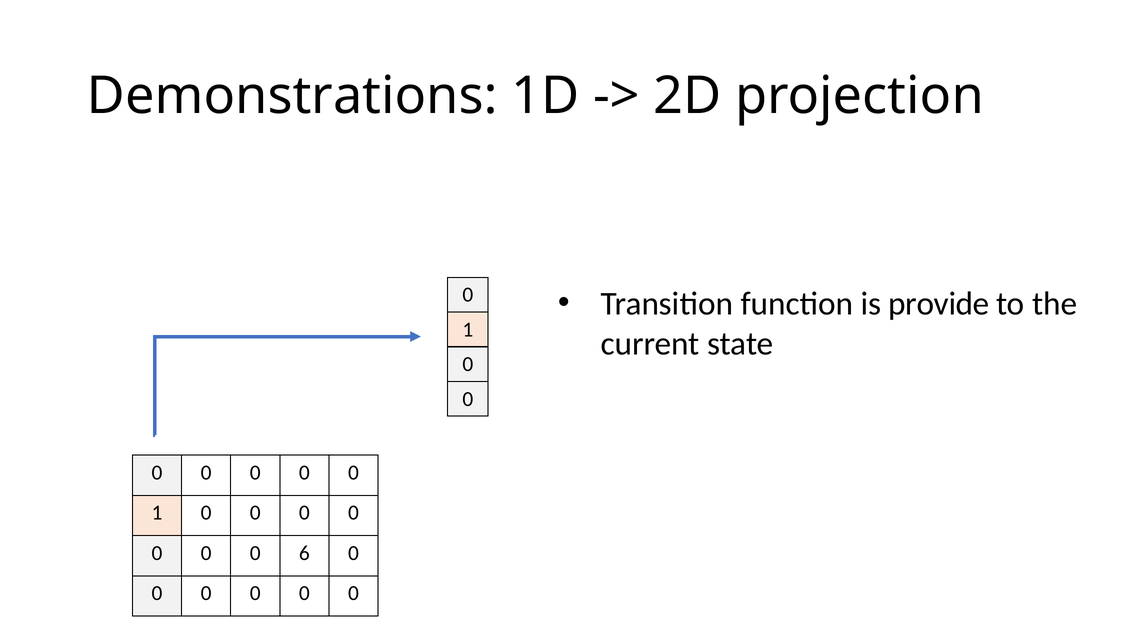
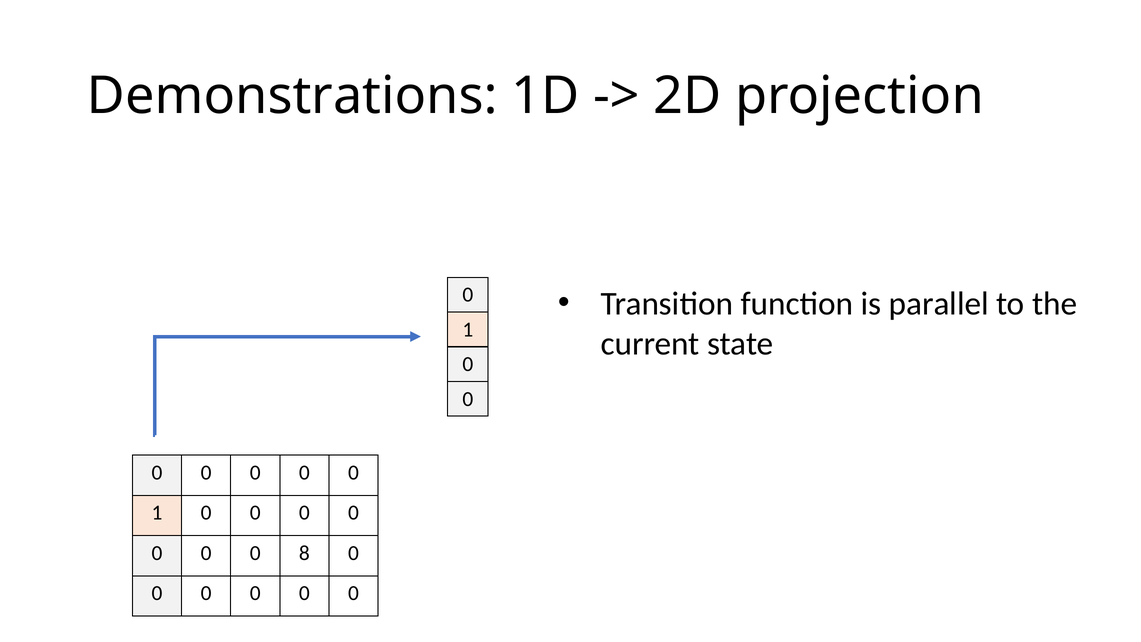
provide: provide -> parallel (939, 304)
6: 6 -> 8 (304, 553)
